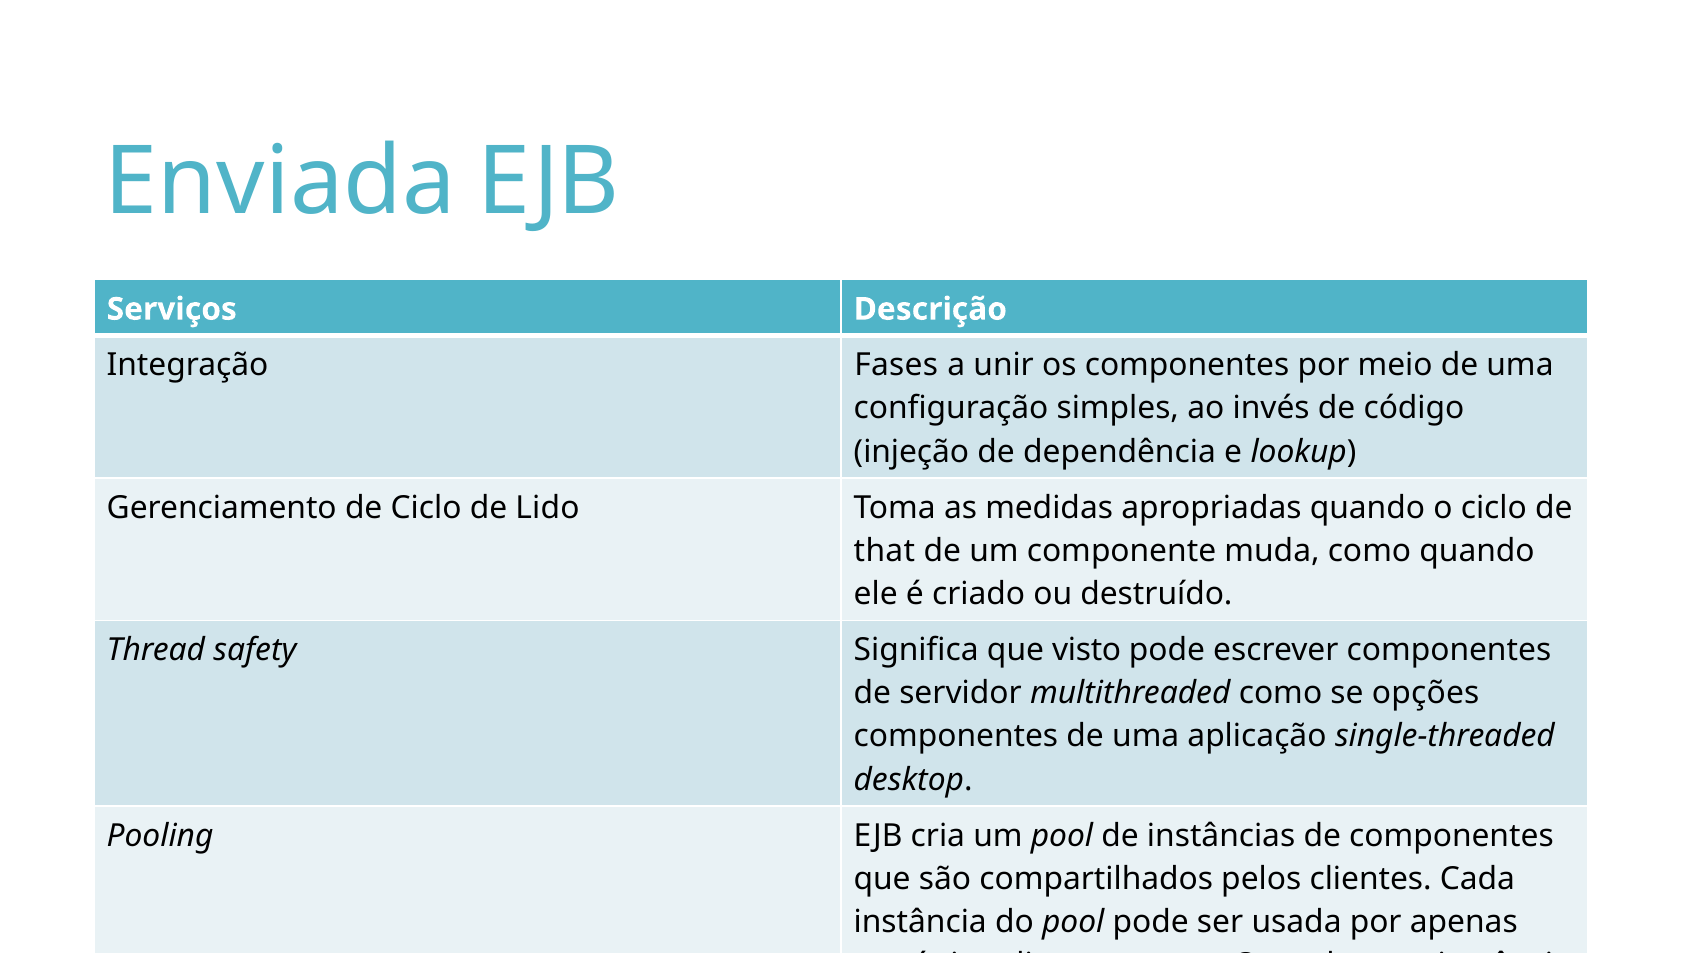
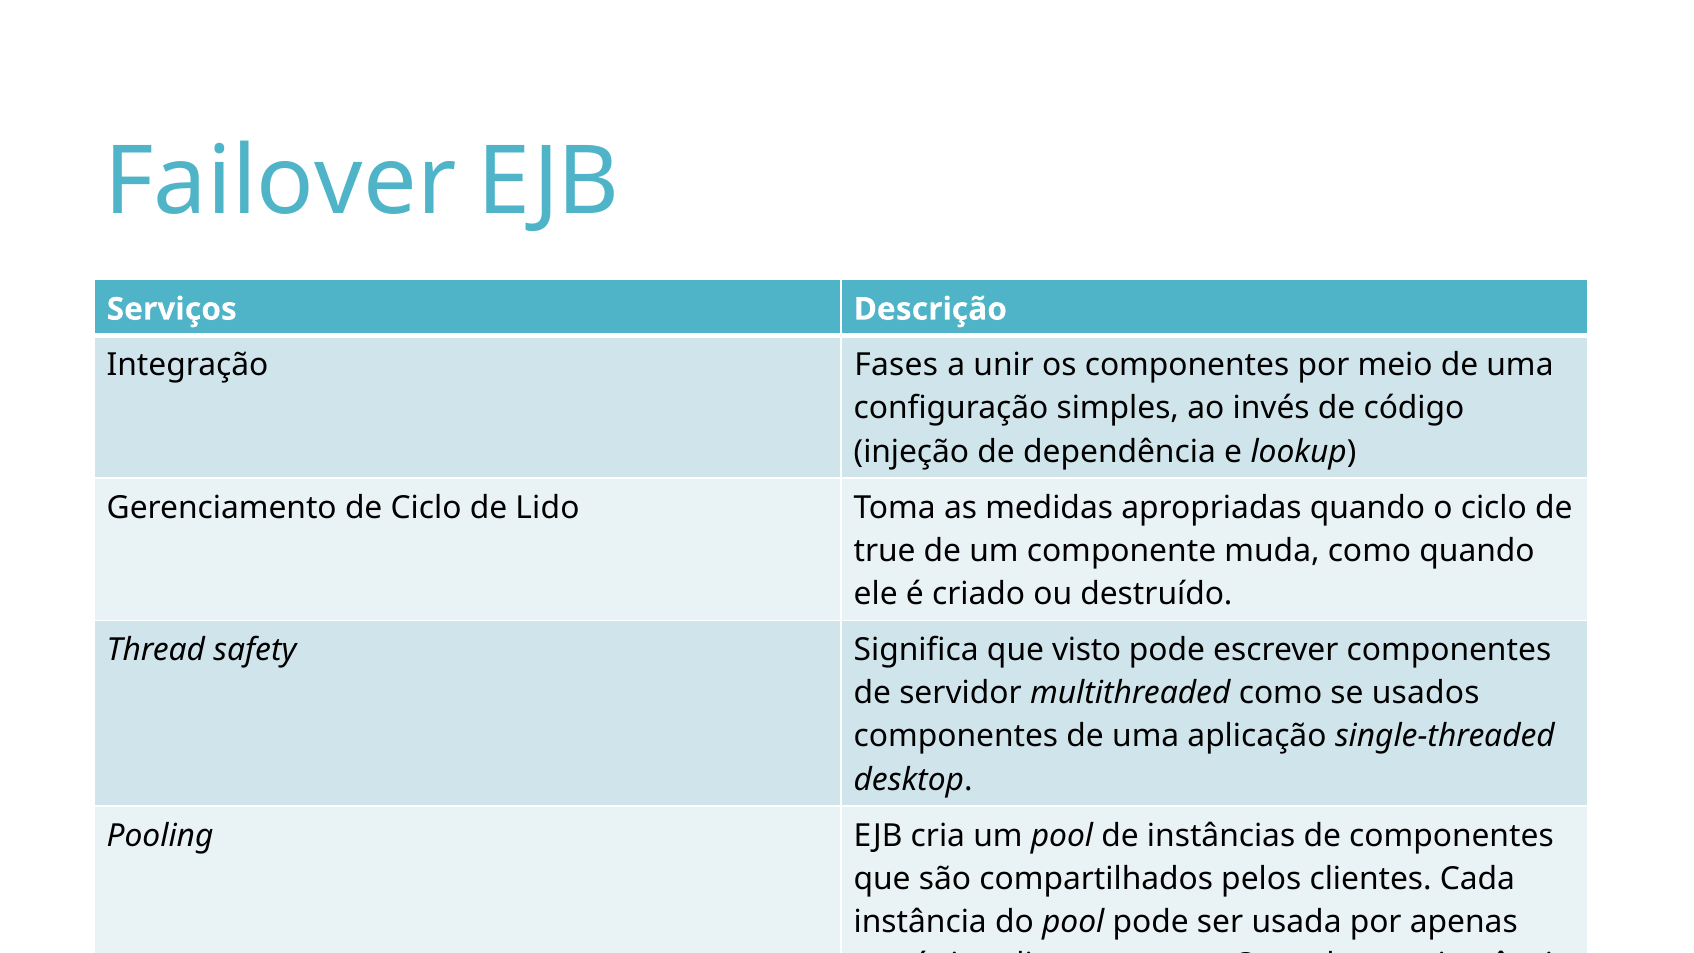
Enviada: Enviada -> Failover (280, 182)
that: that -> true (885, 551)
opções: opções -> usados (1426, 693)
